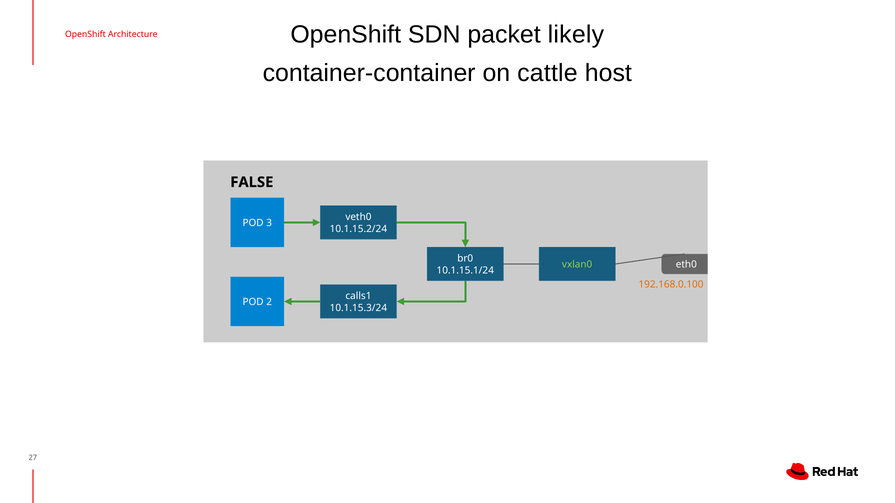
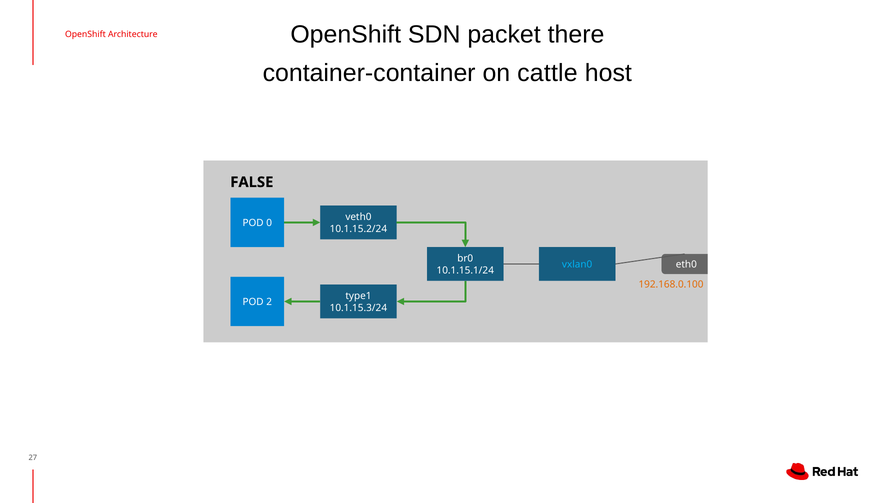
likely: likely -> there (576, 35)
3: 3 -> 0 (269, 223)
vxlan0 colour: light green -> light blue (577, 265)
calls1: calls1 -> type1 (358, 296)
